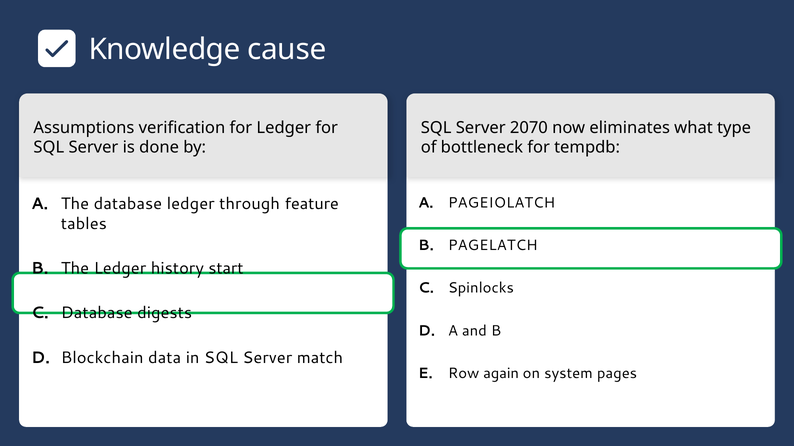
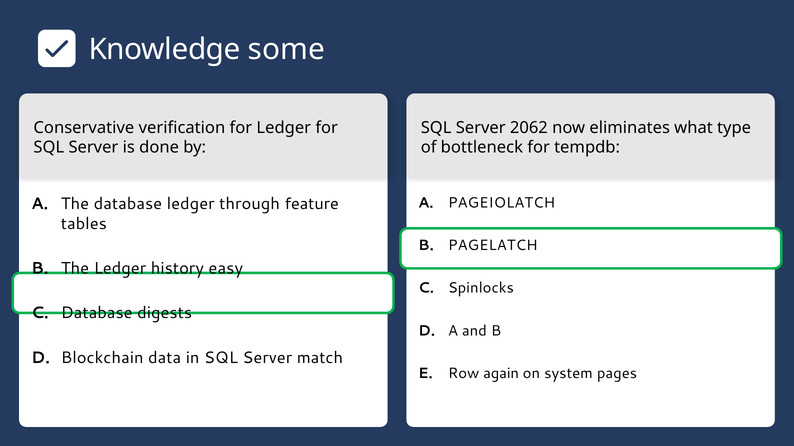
cause: cause -> some (286, 50)
Assumptions: Assumptions -> Conservative (84, 128)
2070: 2070 -> 2062 (529, 128)
start: start -> easy (226, 269)
